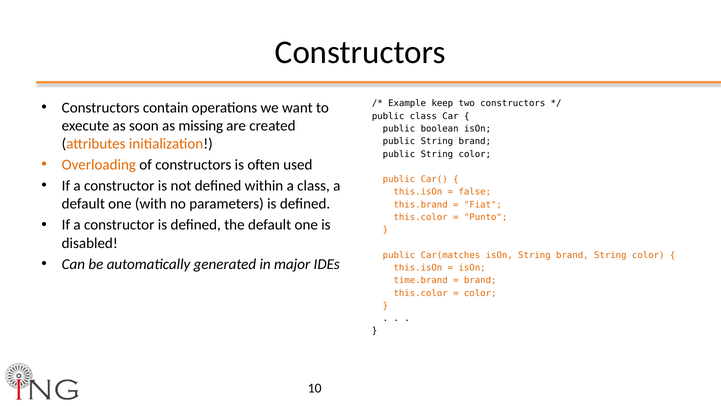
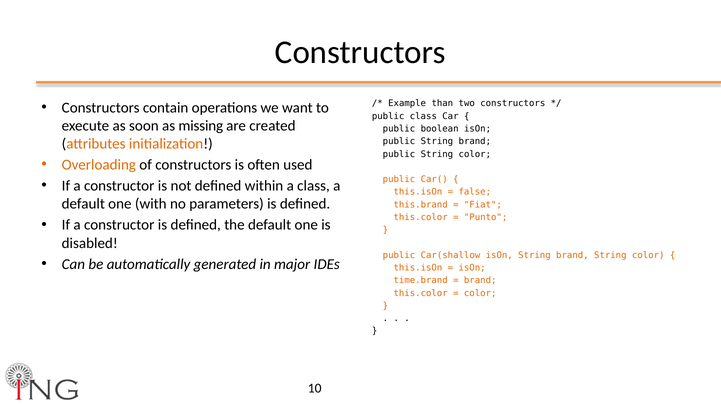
keep: keep -> than (442, 103)
Car(matches: Car(matches -> Car(shallow (450, 255)
